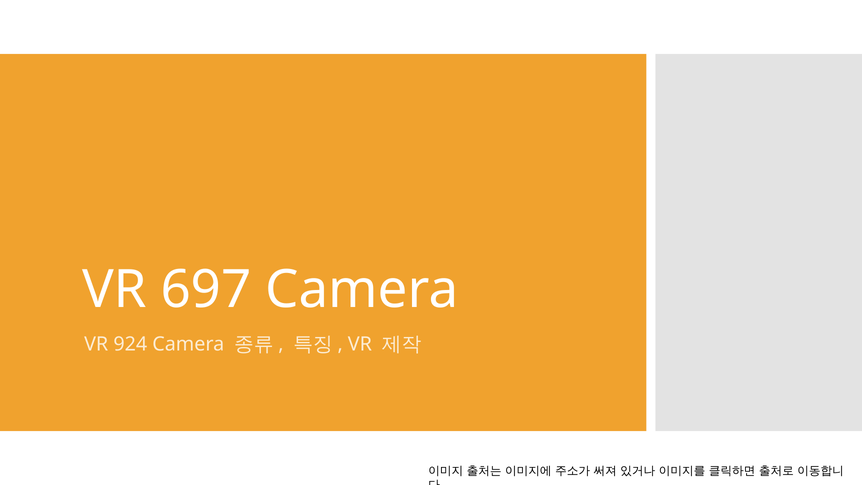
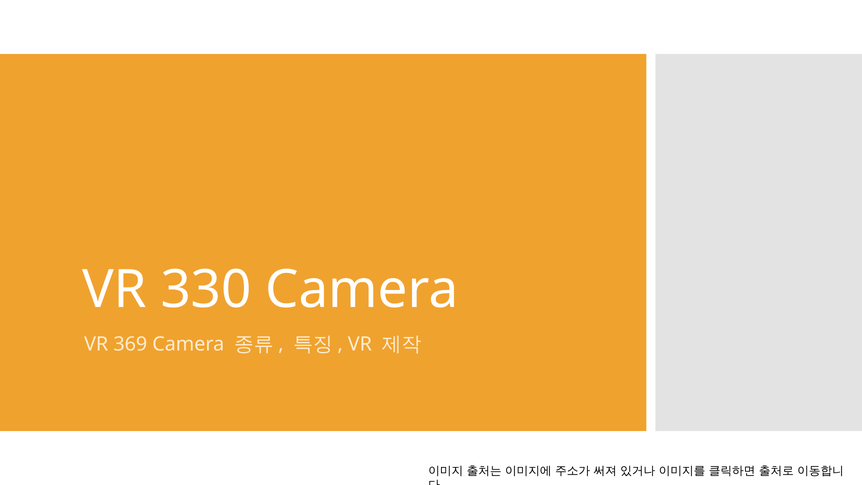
697: 697 -> 330 (206, 290)
924: 924 -> 369 (130, 344)
